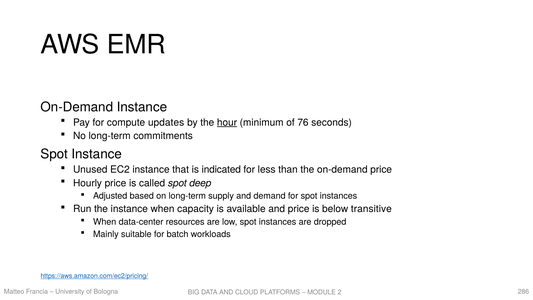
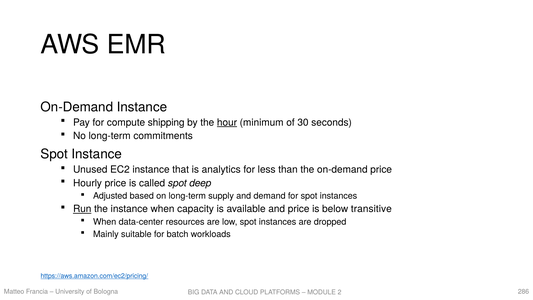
updates: updates -> shipping (166, 122)
76: 76 -> 30 (303, 122)
indicated: indicated -> analytics (221, 169)
Run underline: none -> present (82, 209)
